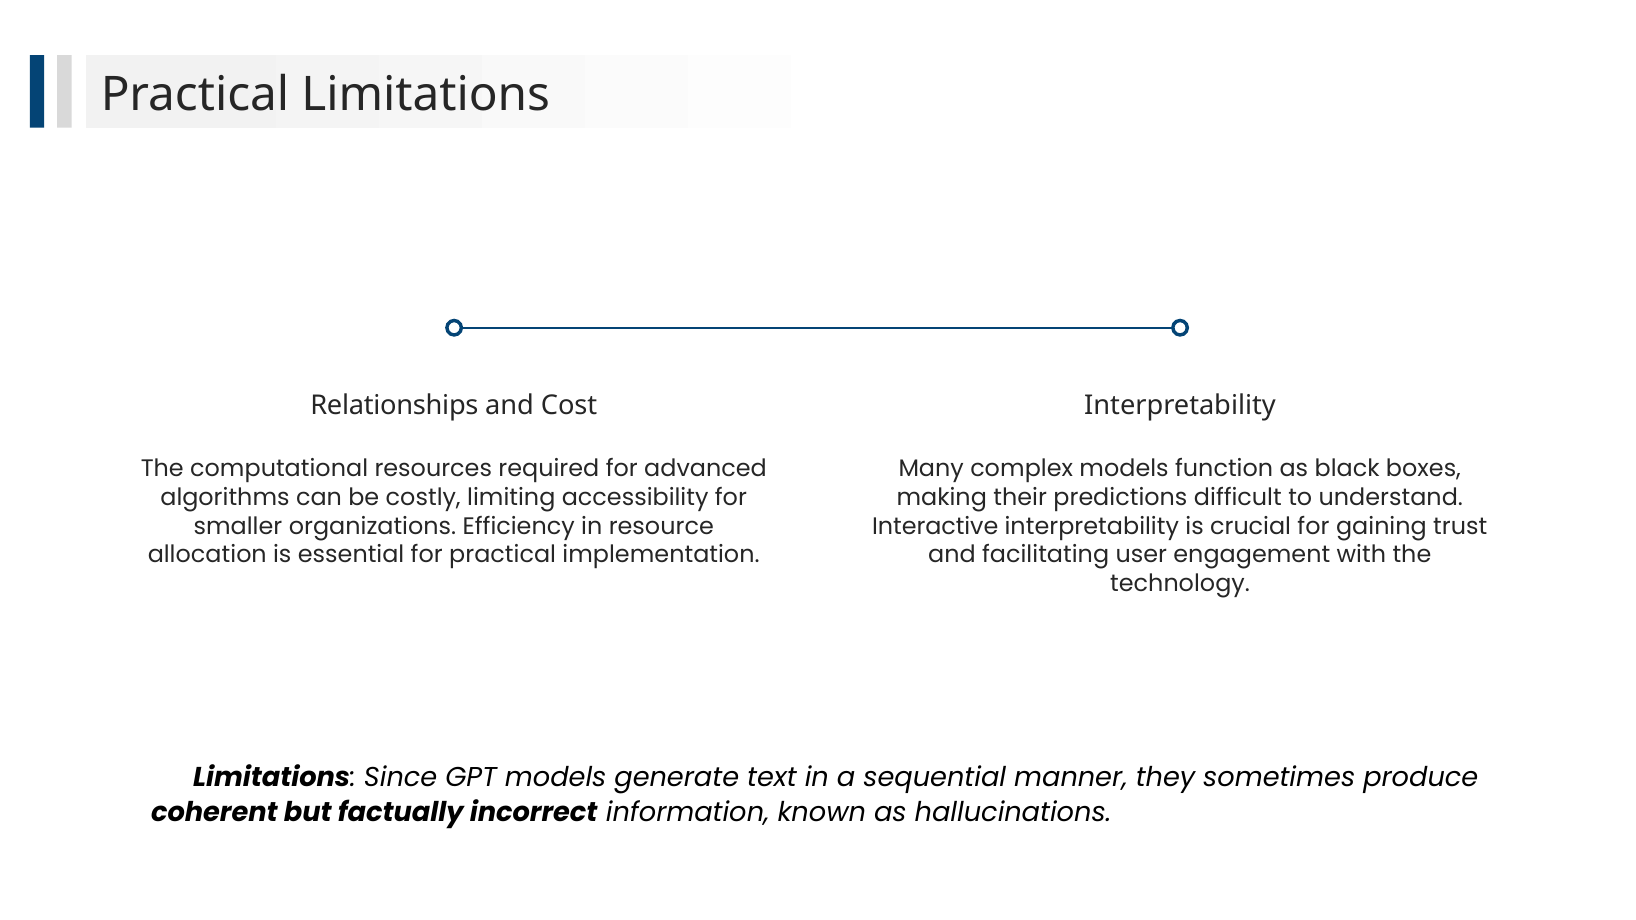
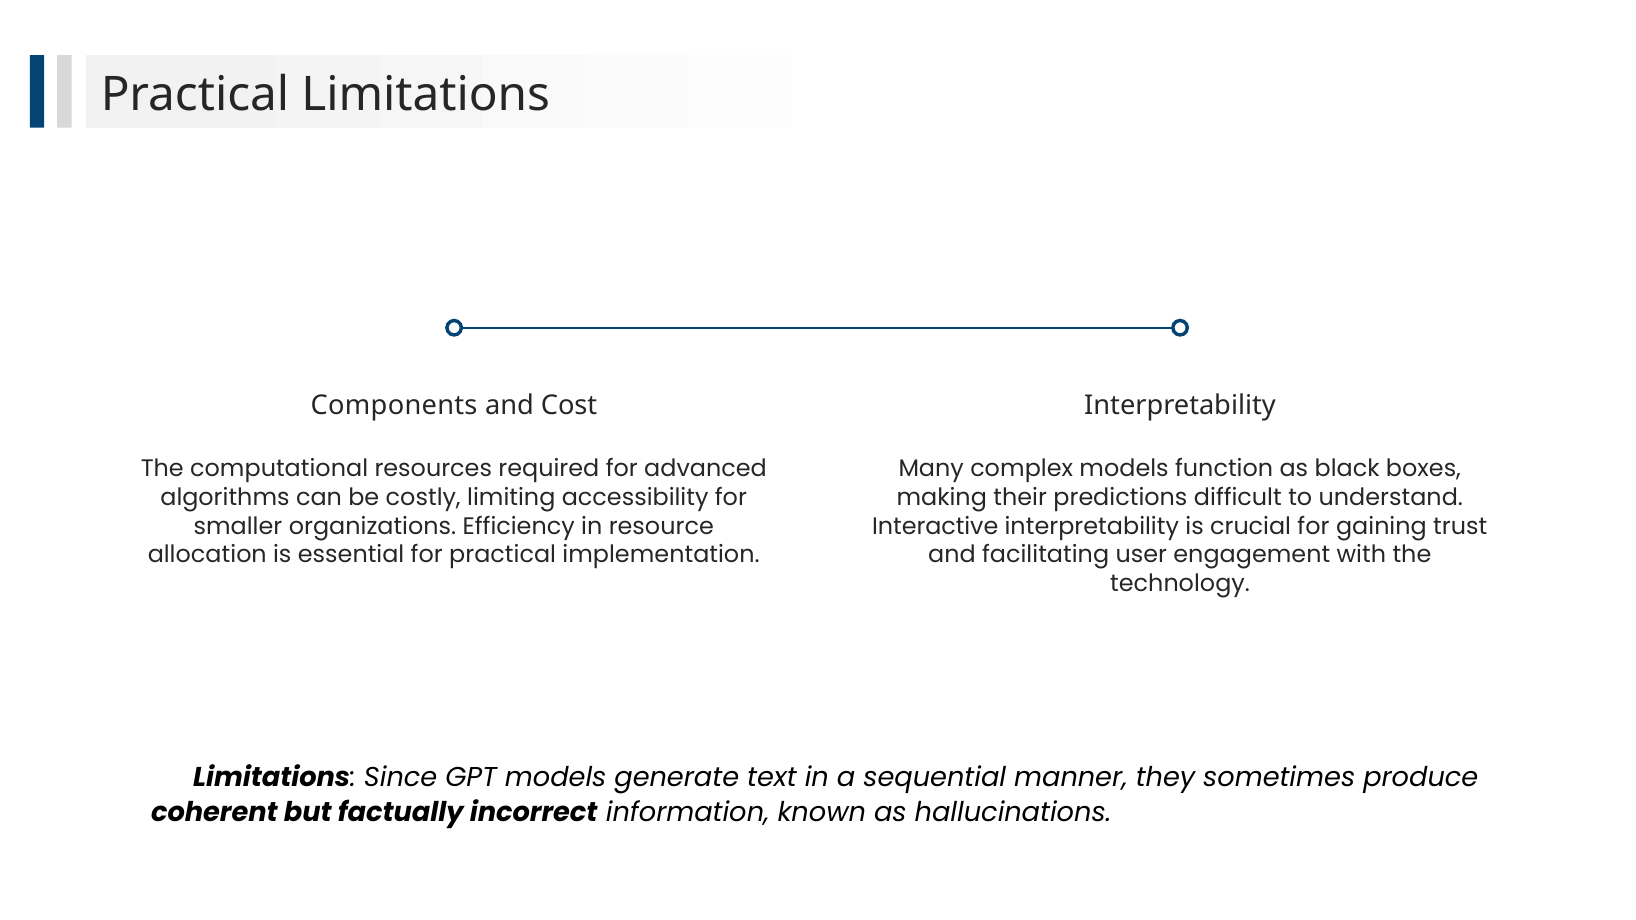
Relationships: Relationships -> Components (394, 405)
